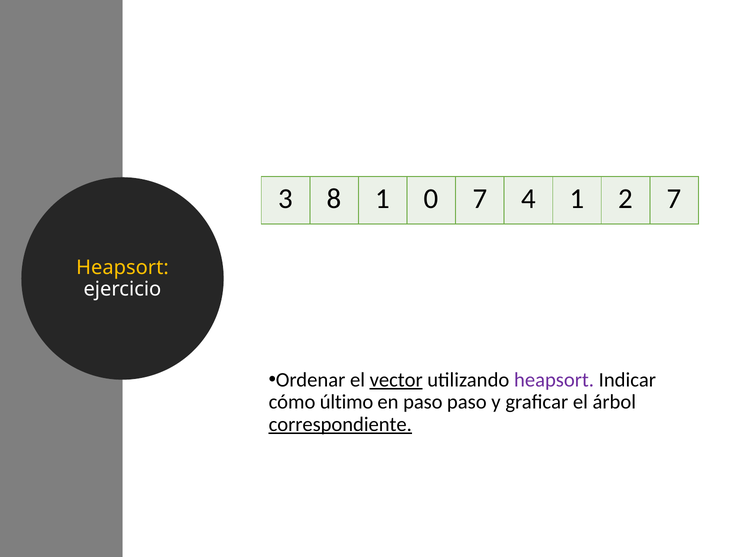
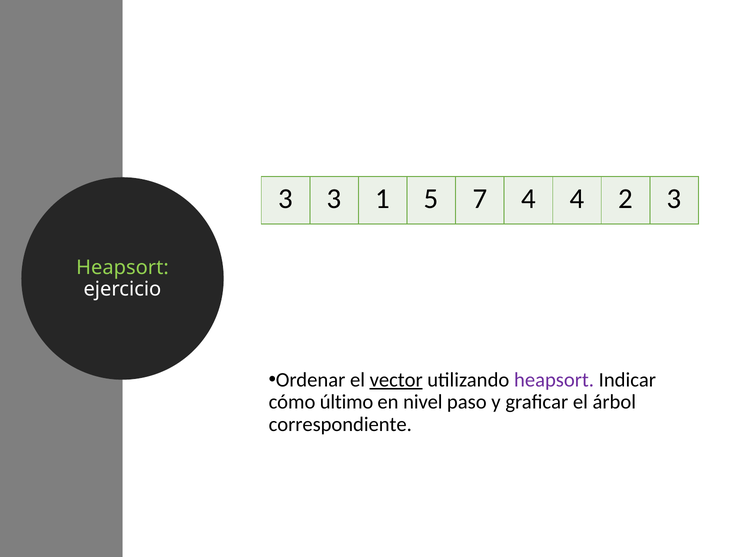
3 8: 8 -> 3 (334, 199)
0: 0 -> 5 (431, 199)
4 1: 1 -> 4 (577, 199)
2 7: 7 -> 3 (674, 199)
Heapsort colour: yellow -> light green (122, 267)
en paso: paso -> nivel (423, 402)
correspondiente underline: present -> none (340, 424)
